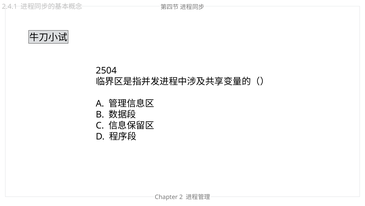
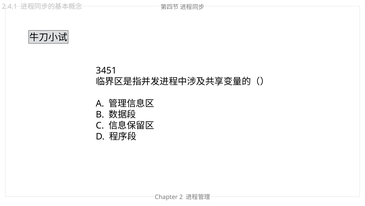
2504: 2504 -> 3451 (106, 70)
